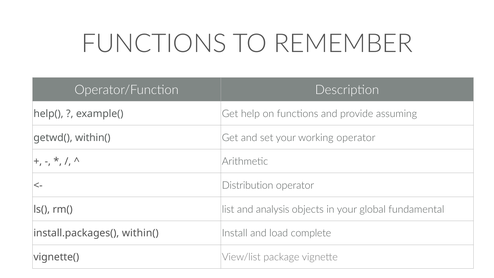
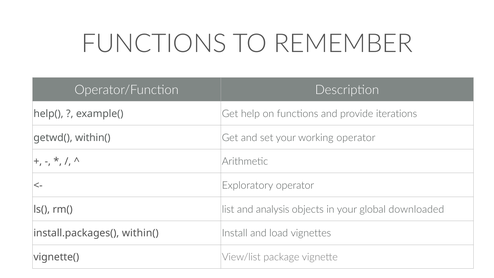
assuming: assuming -> iterations (397, 114)
Distribution: Distribution -> Exploratory (248, 185)
fundamental: fundamental -> downloaded (416, 209)
complete: complete -> vignettes (311, 233)
